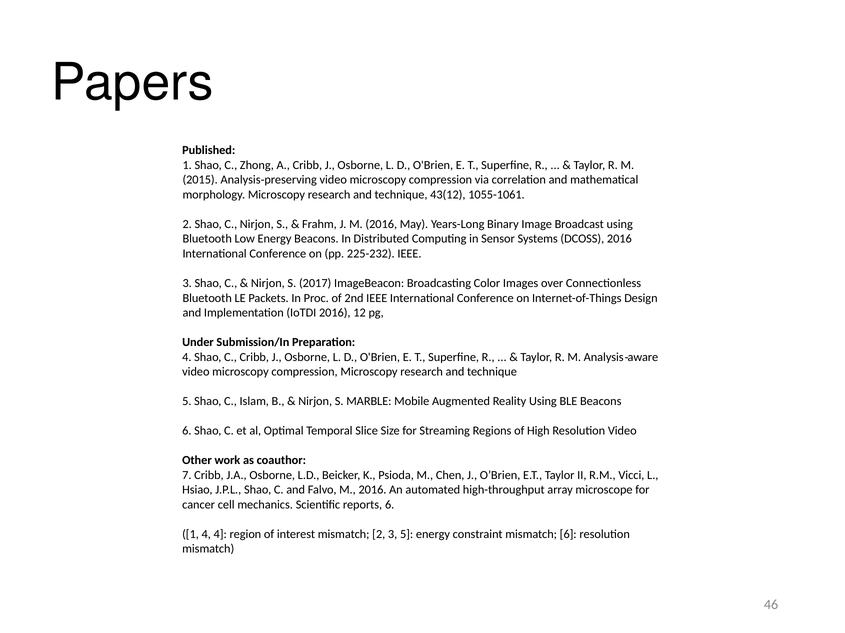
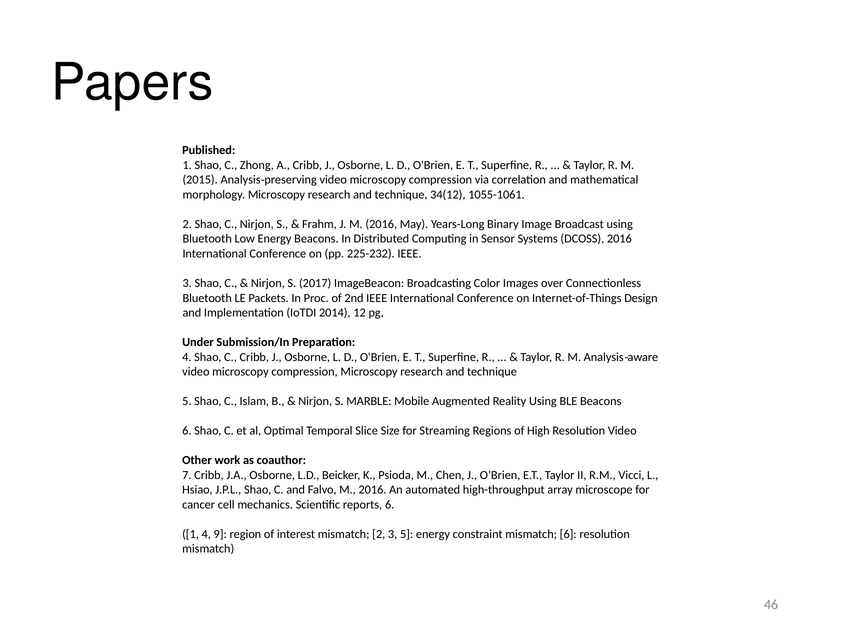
43(12: 43(12 -> 34(12 (448, 195)
IoTDI 2016: 2016 -> 2014 (335, 313)
4 4: 4 -> 9 (220, 535)
